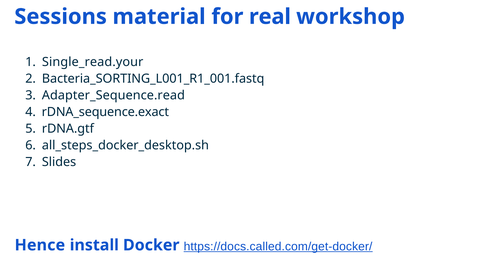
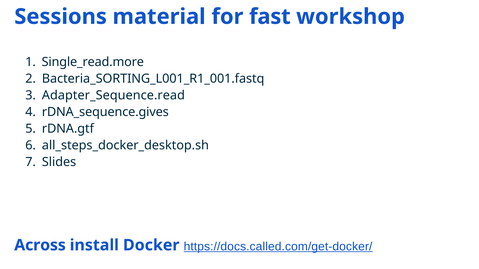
real: real -> fast (270, 17)
Single_read.your: Single_read.your -> Single_read.more (93, 62)
rDNA_sequence.exact: rDNA_sequence.exact -> rDNA_sequence.gives (105, 112)
Hence: Hence -> Across (40, 246)
